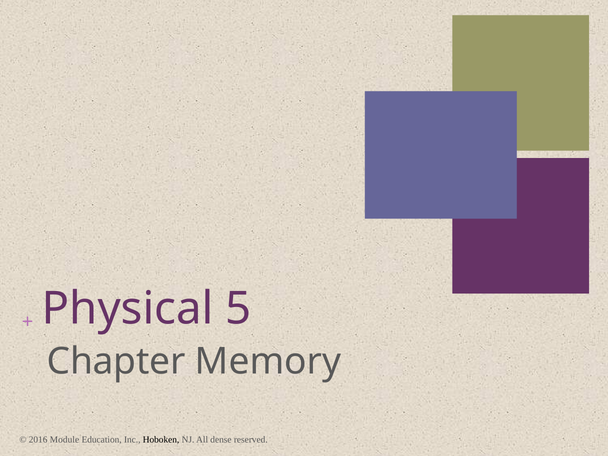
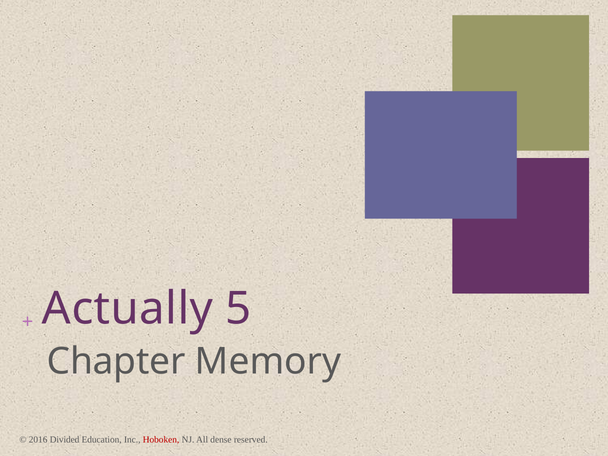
Physical: Physical -> Actually (127, 309)
Module: Module -> Divided (65, 440)
Hoboken colour: black -> red (161, 440)
